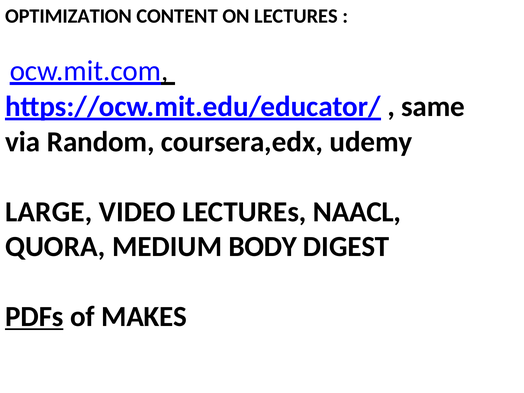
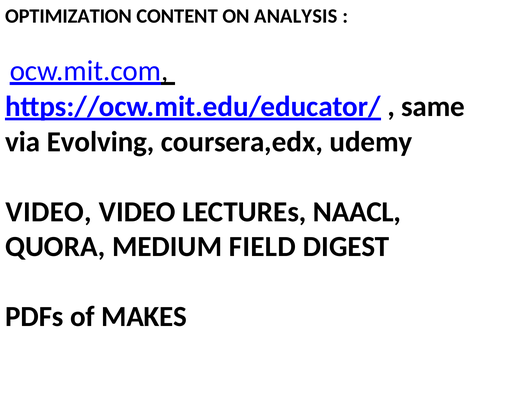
ON LECTURES: LECTURES -> ANALYSIS (296, 16)
Random: Random -> Evolving (101, 142)
LARGE: LARGE -> VIDEO (49, 212)
BODY: BODY -> FIELD (262, 247)
PDFs underline: present -> none (34, 317)
